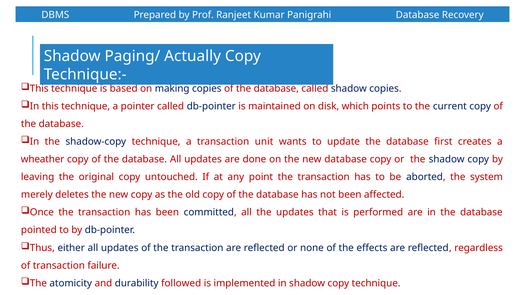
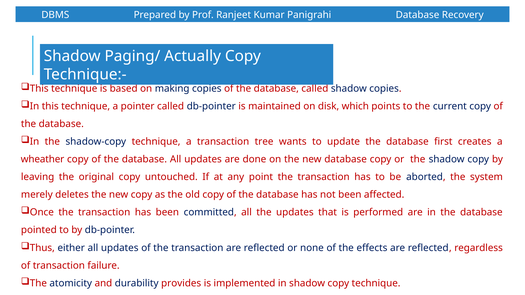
unit: unit -> tree (264, 142)
followed: followed -> provides (181, 283)
